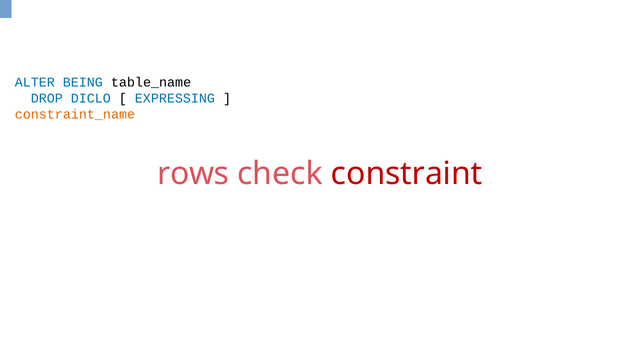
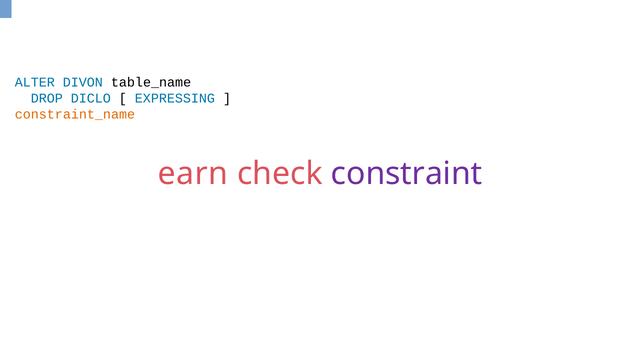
BEING: BEING -> DIVON (83, 82)
rows: rows -> earn (193, 174)
constraint colour: red -> purple (407, 174)
